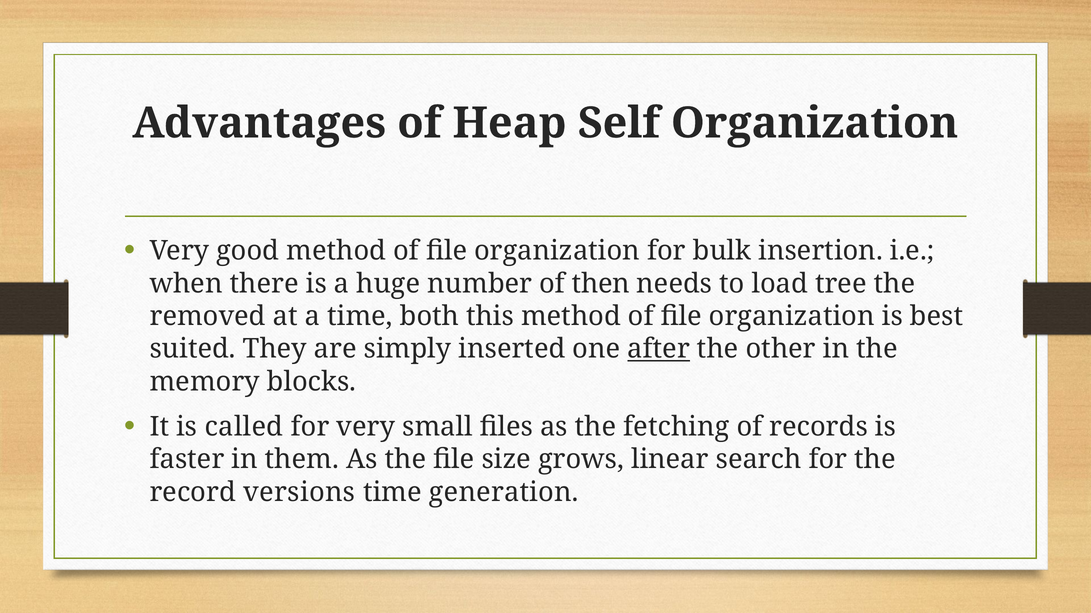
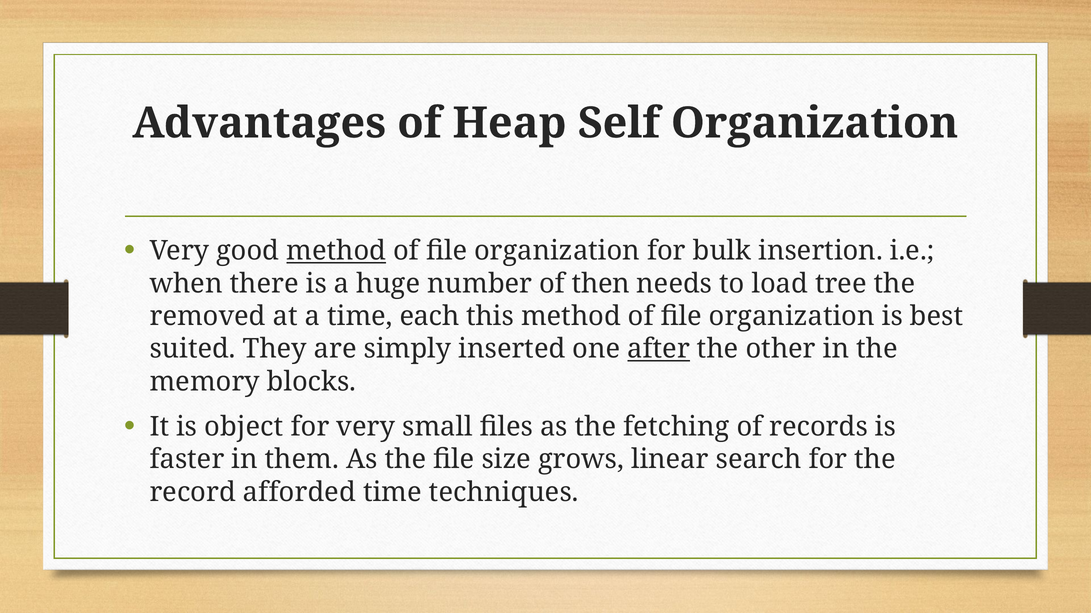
method underline: none -> present (336, 251)
both: both -> each (430, 317)
called: called -> object (244, 427)
versions: versions -> afforded (299, 493)
generation: generation -> techniques (504, 493)
